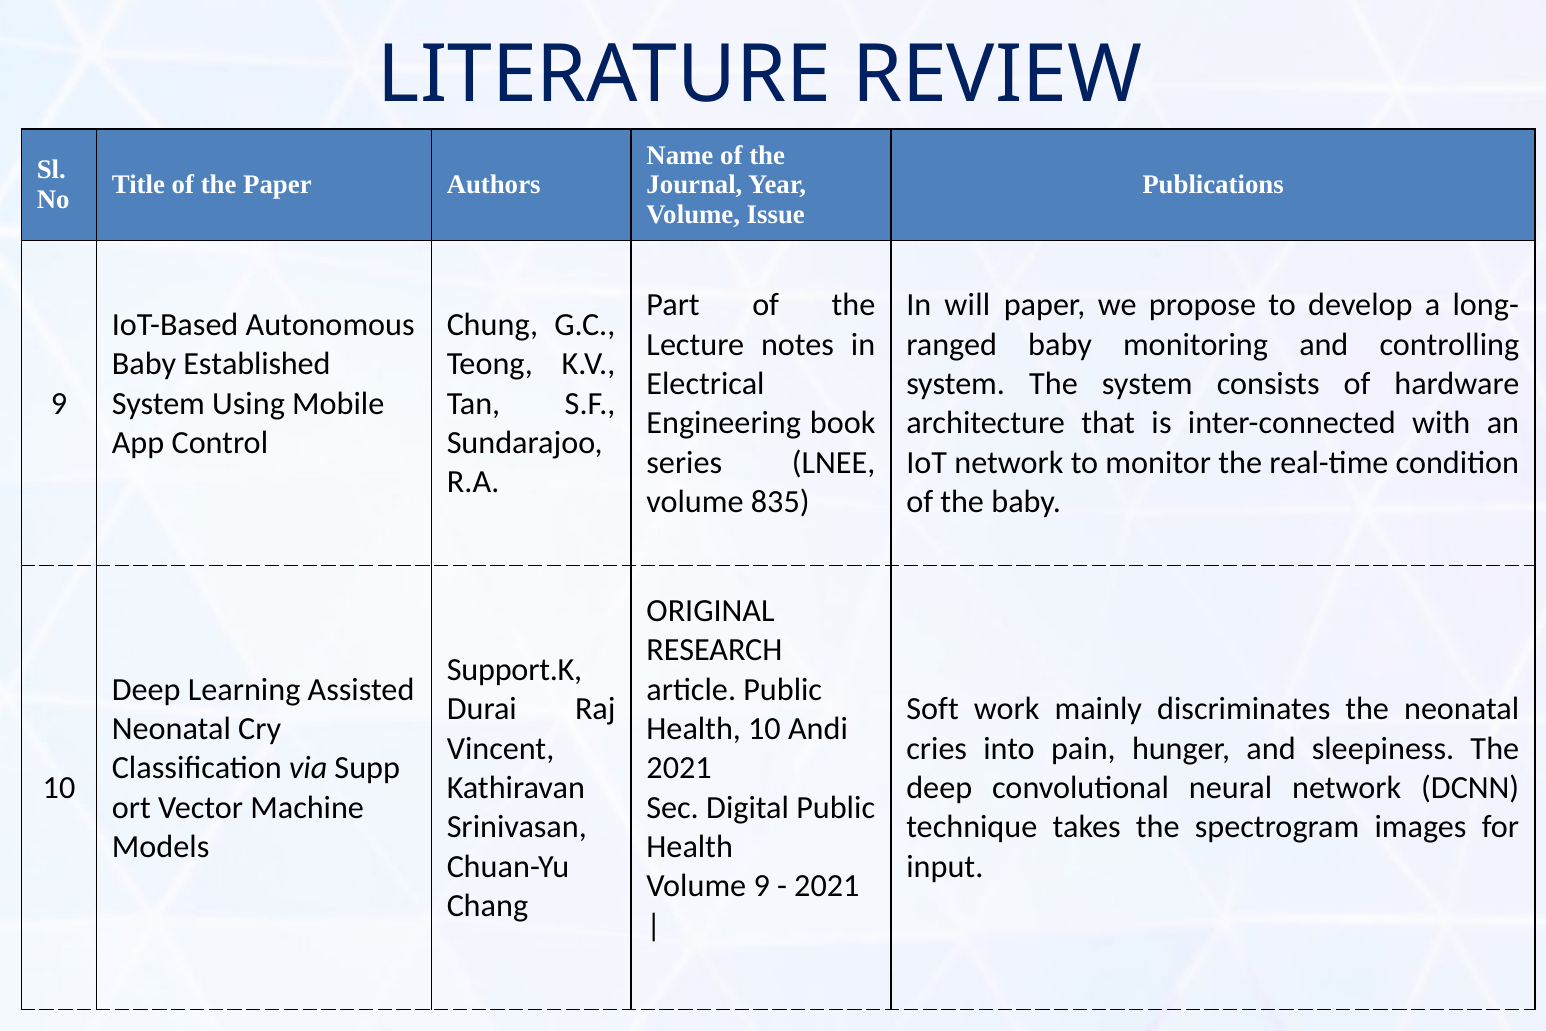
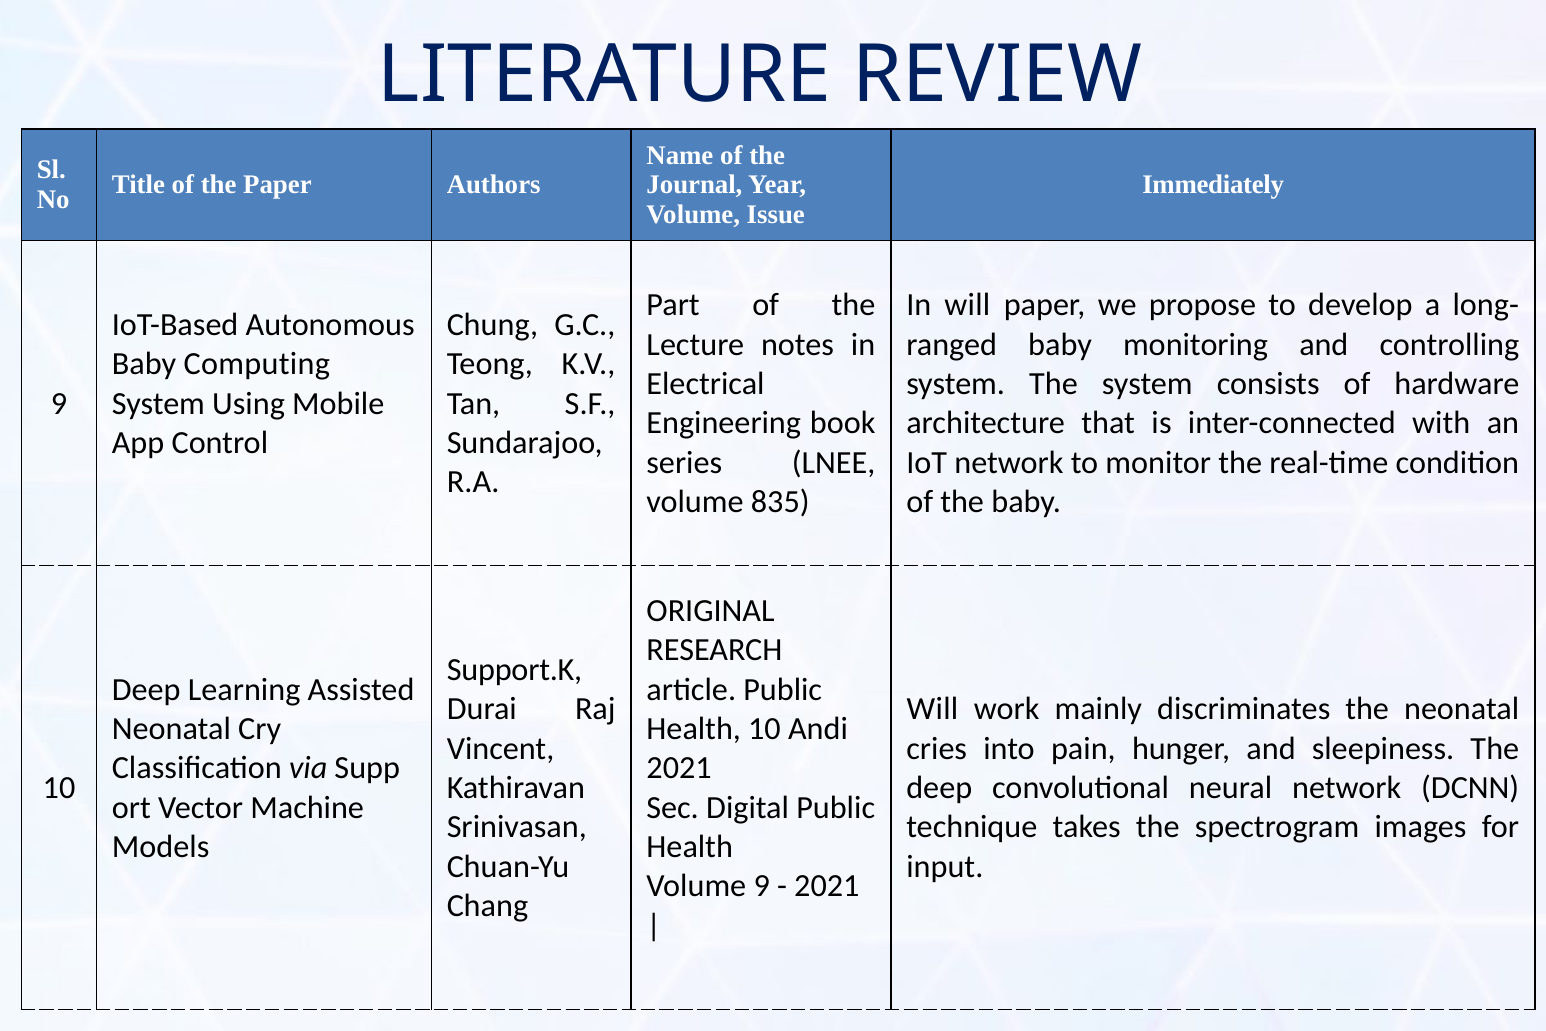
Publications: Publications -> Immediately (1213, 185)
Established: Established -> Computing (257, 364)
Soft: Soft -> Will (932, 709)
